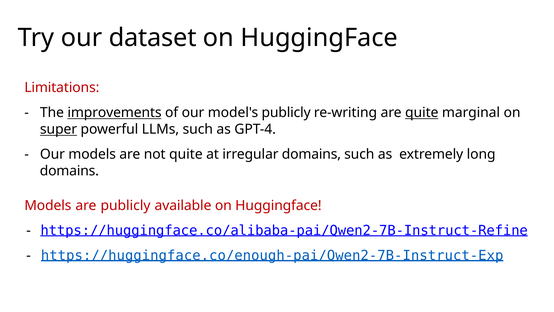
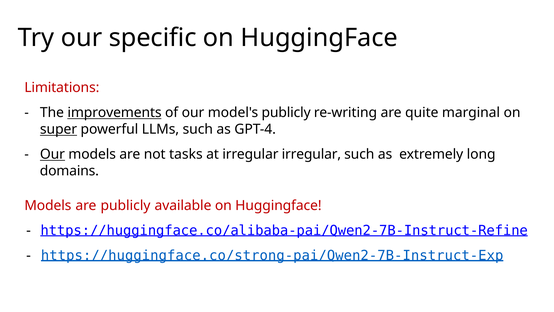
dataset: dataset -> specific (153, 38)
quite underline: present -> none (422, 113)
Our underline: none -> present (52, 154)
not quite: quite -> tasks (186, 154)
irregular domains: domains -> irregular (311, 154)
https://huggingface.co/enough-pai/Qwen2-7B-Instruct-Exp: https://huggingface.co/enough-pai/Qwen2-7B-Instruct-Exp -> https://huggingface.co/strong-pai/Qwen2-7B-Instruct-Exp (272, 255)
